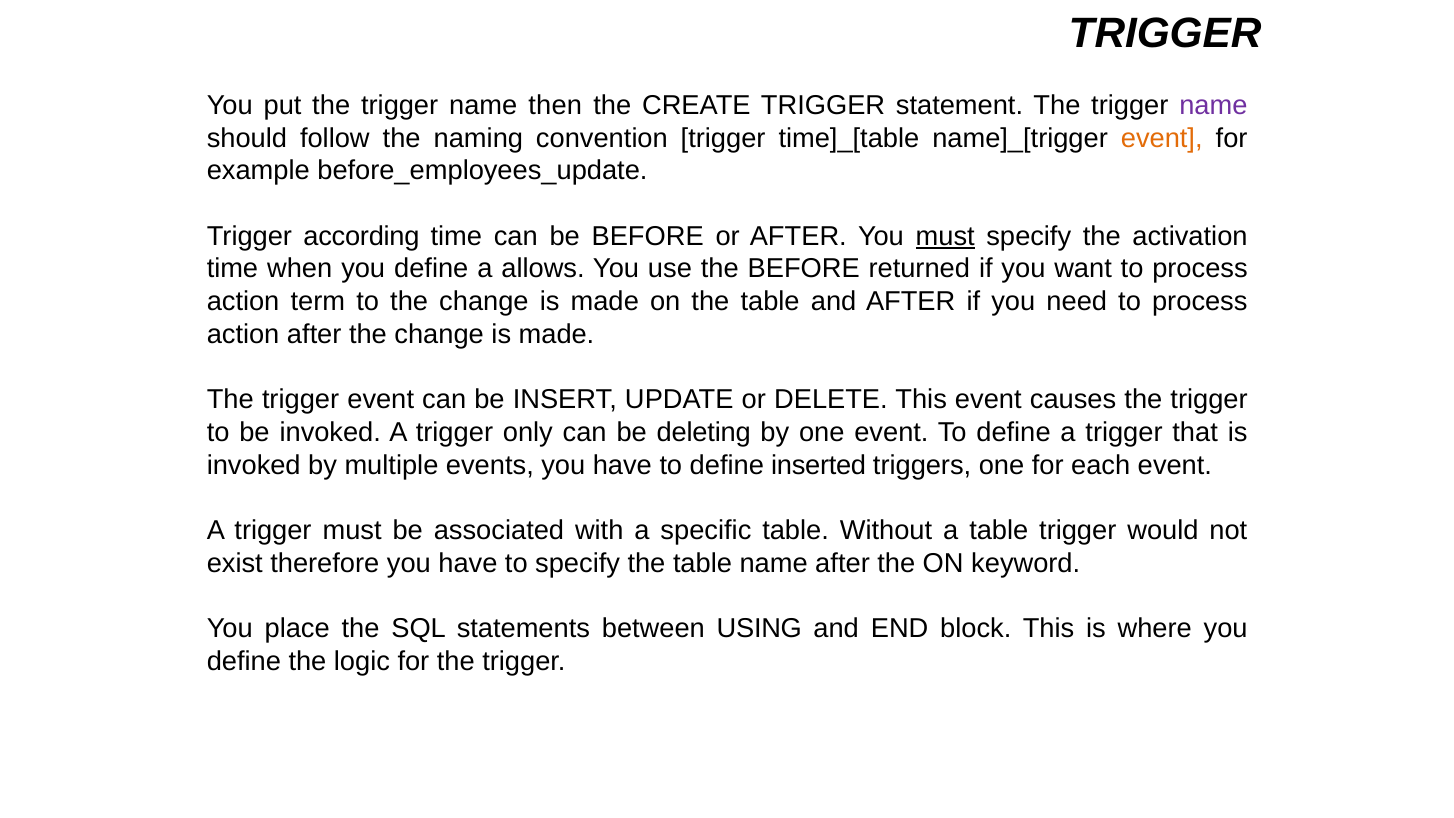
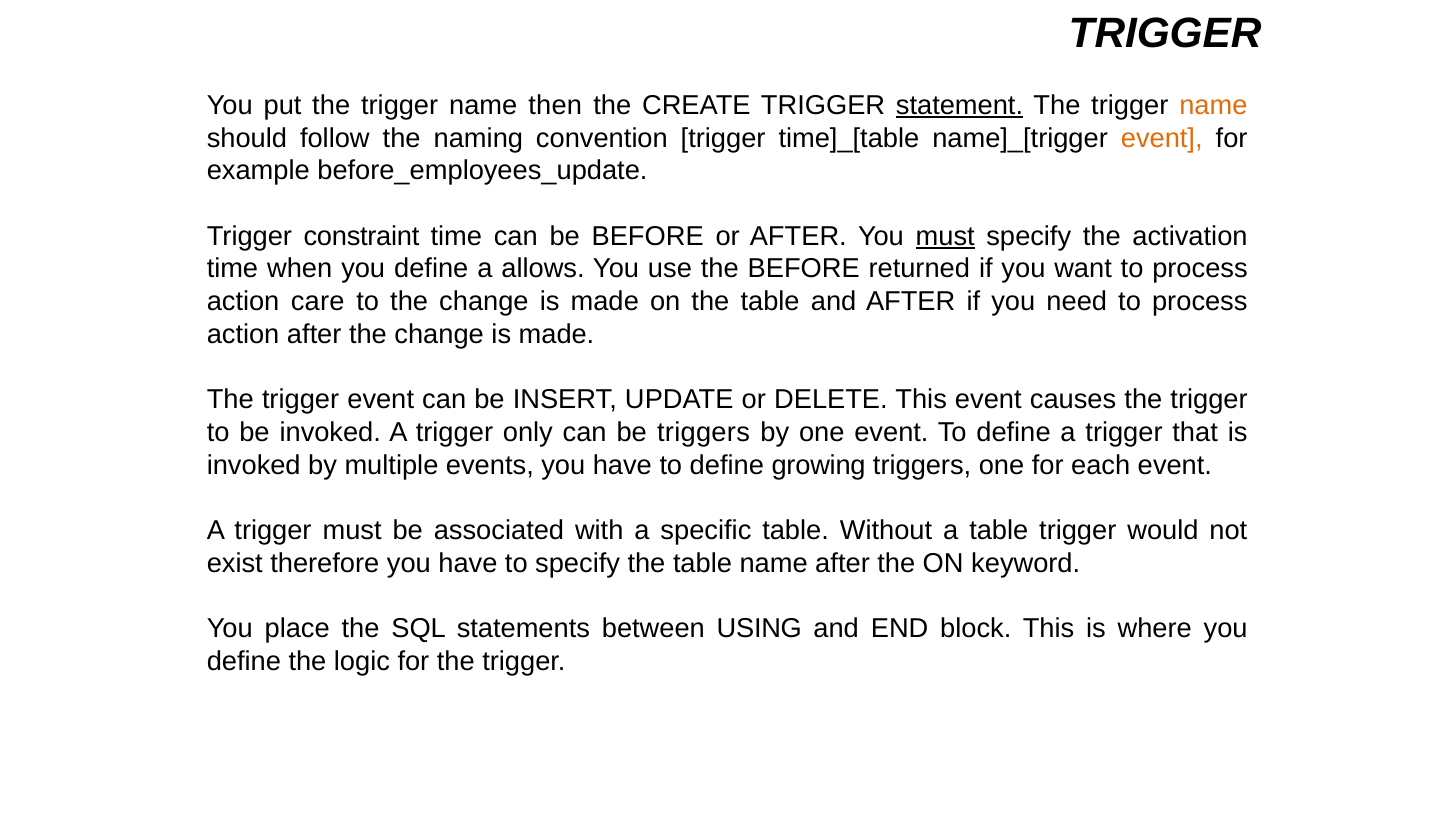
statement underline: none -> present (960, 105)
name colour: purple -> orange (1213, 105)
according: according -> constraint (361, 236)
term: term -> care (318, 302)
be deleting: deleting -> triggers (703, 433)
inserted: inserted -> growing (819, 465)
